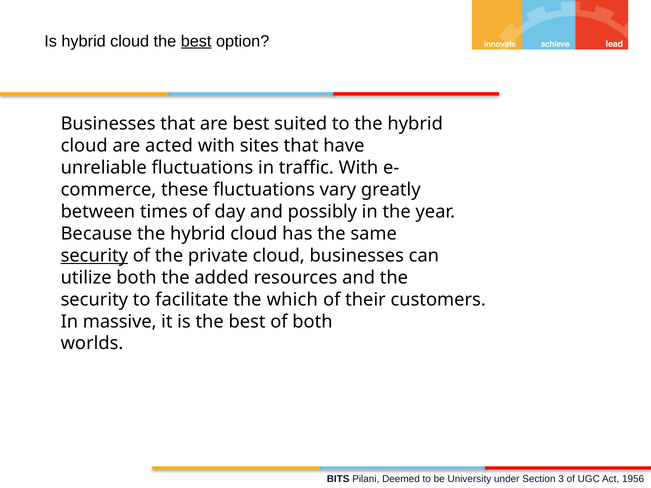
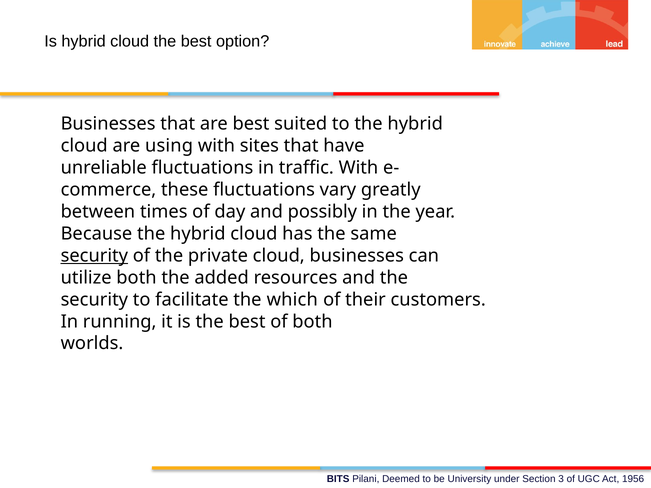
best underline: present -> none (196, 41)
acted: acted -> using (169, 146)
massive: massive -> running (120, 322)
